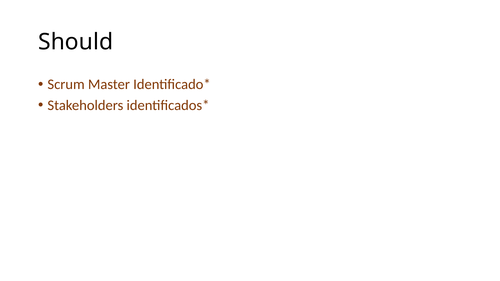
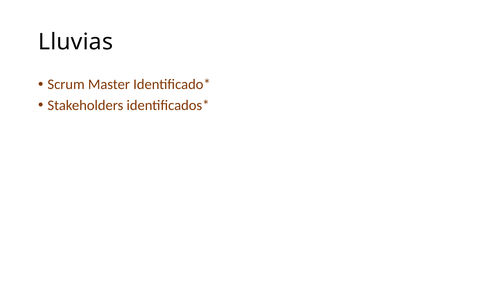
Should: Should -> Lluvias (76, 42)
